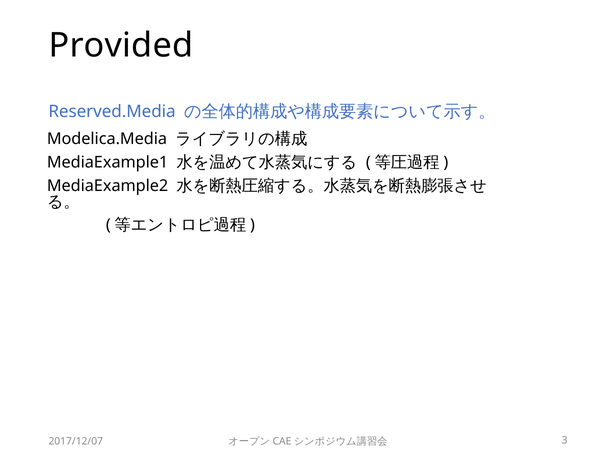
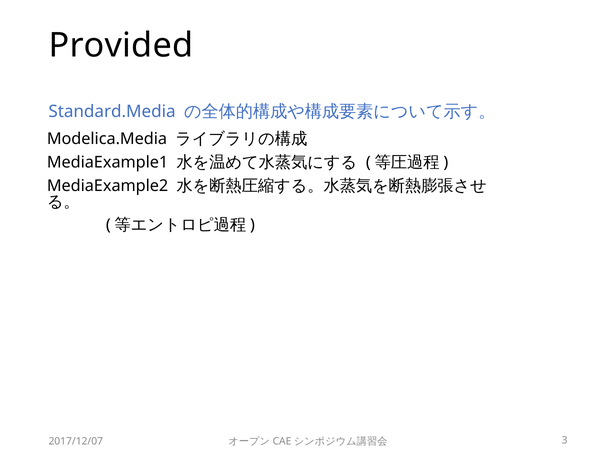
Reserved.Media: Reserved.Media -> Standard.Media (112, 112)
